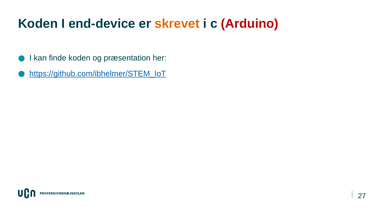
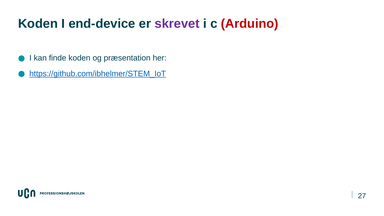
skrevet colour: orange -> purple (177, 24)
